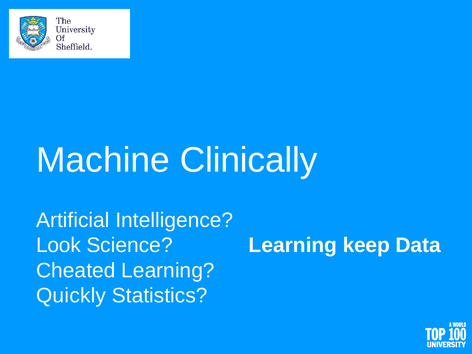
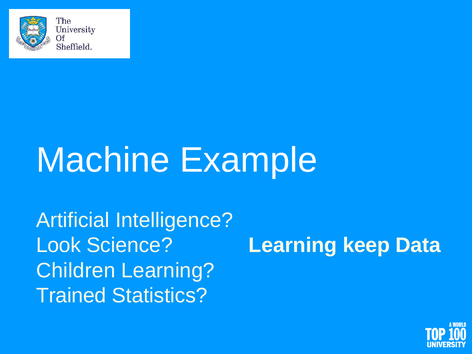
Clinically: Clinically -> Example (249, 160)
Cheated: Cheated -> Children (76, 271)
Quickly: Quickly -> Trained (71, 296)
